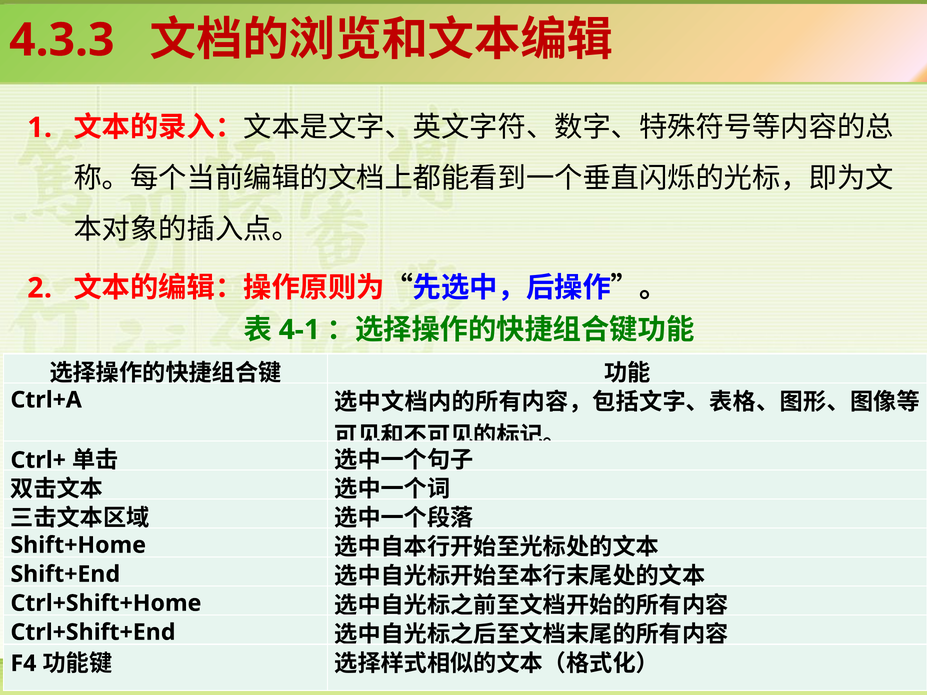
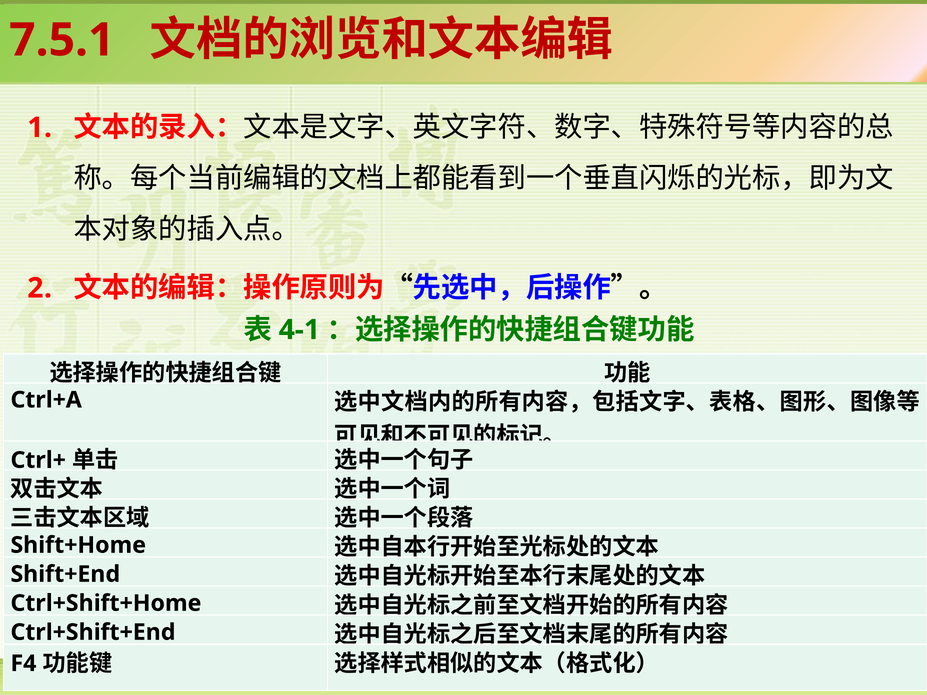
4.3.3: 4.3.3 -> 7.5.1 (62, 40)
